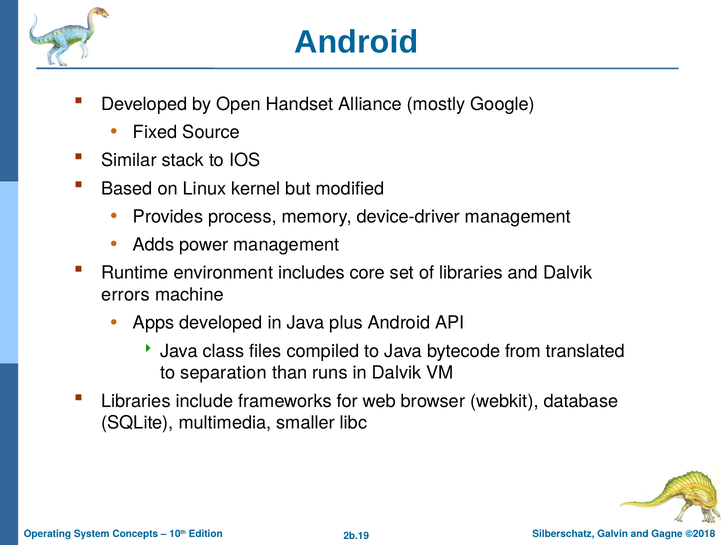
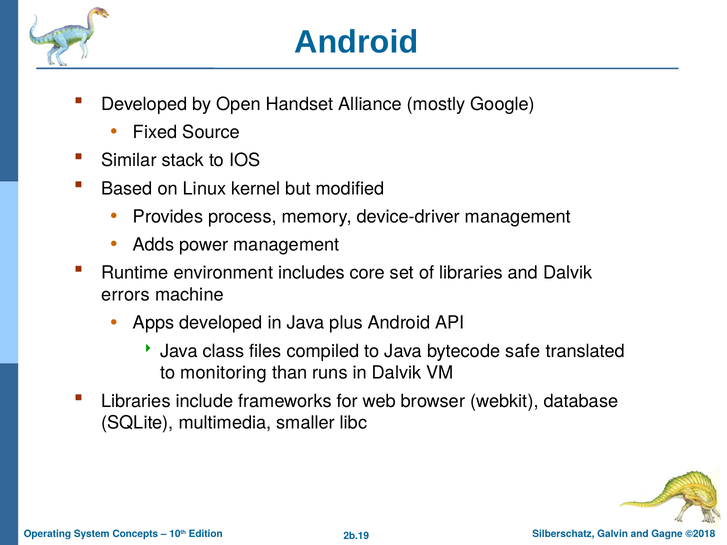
from: from -> safe (523, 351)
separation: separation -> monitoring (224, 373)
